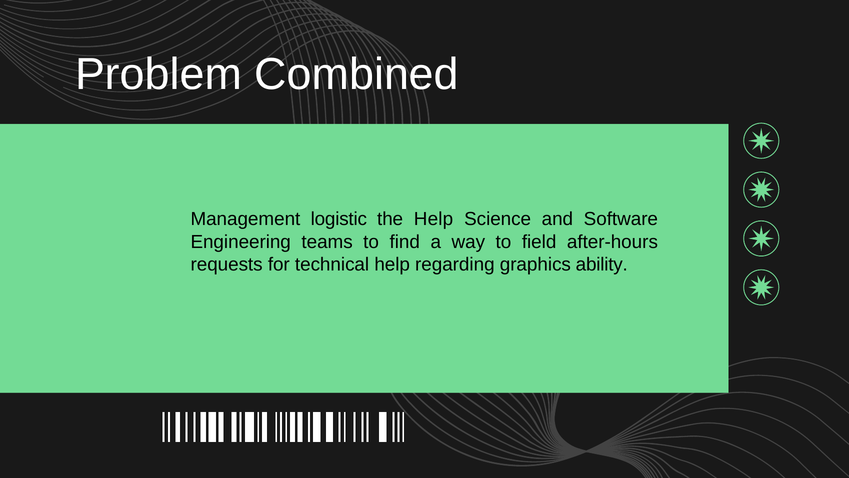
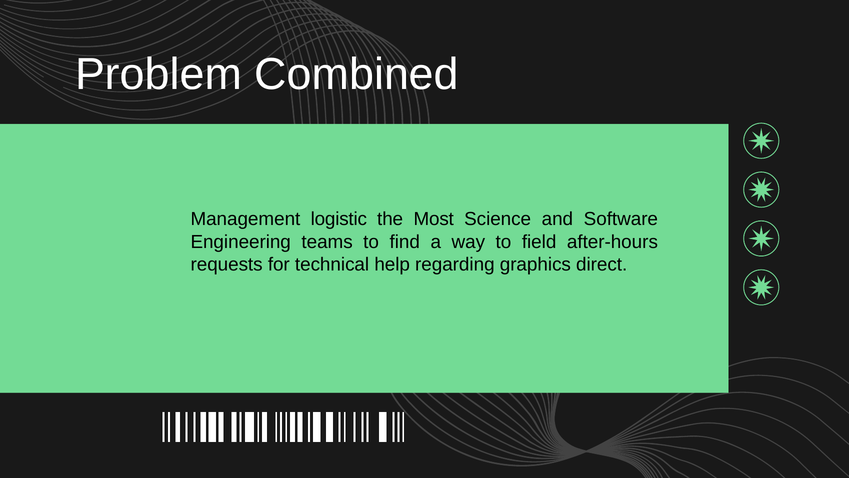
the Help: Help -> Most (434, 219)
ability: ability -> direct (602, 264)
